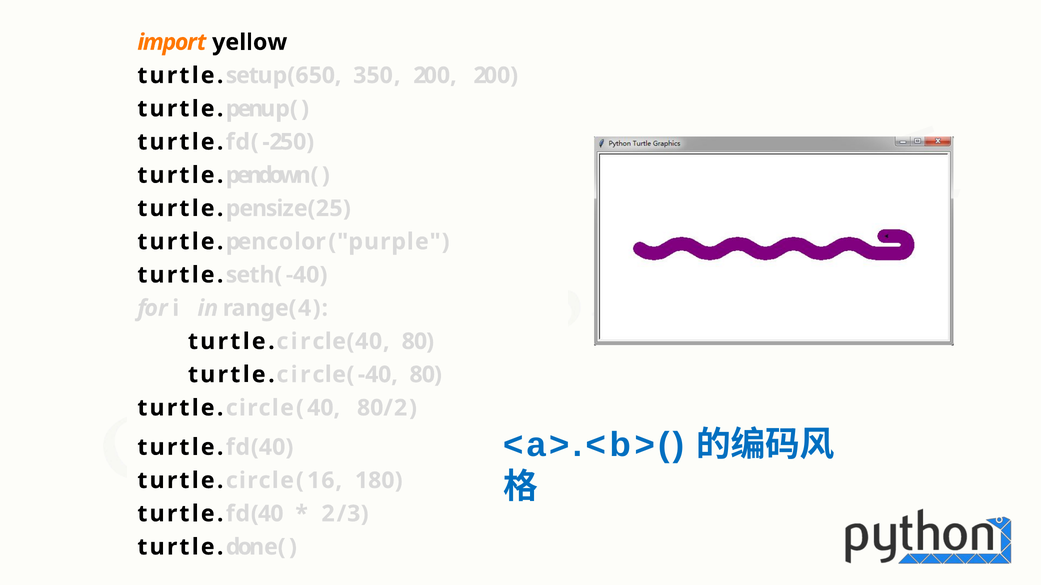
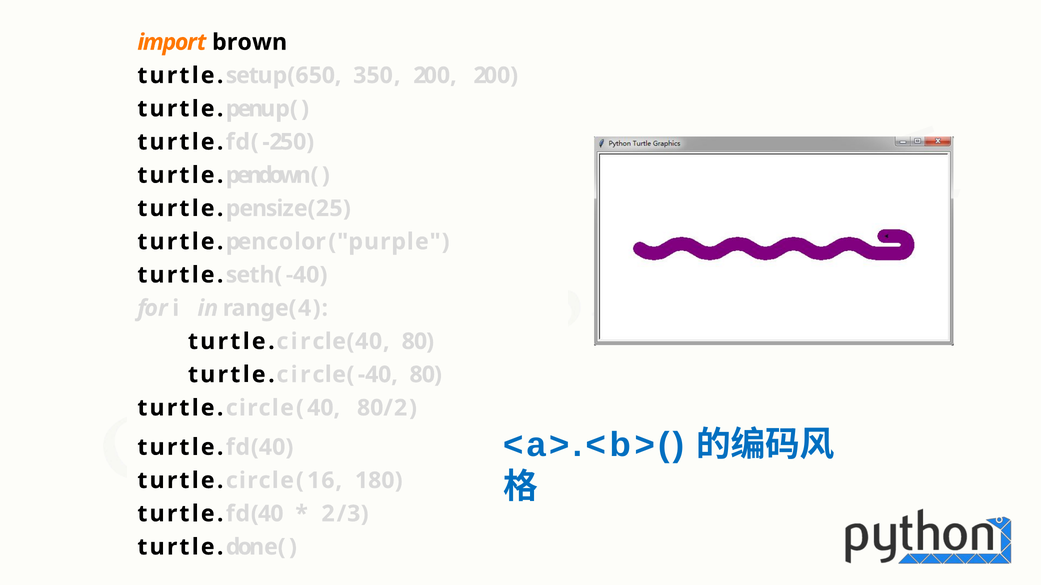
yellow: yellow -> brown (250, 42)
